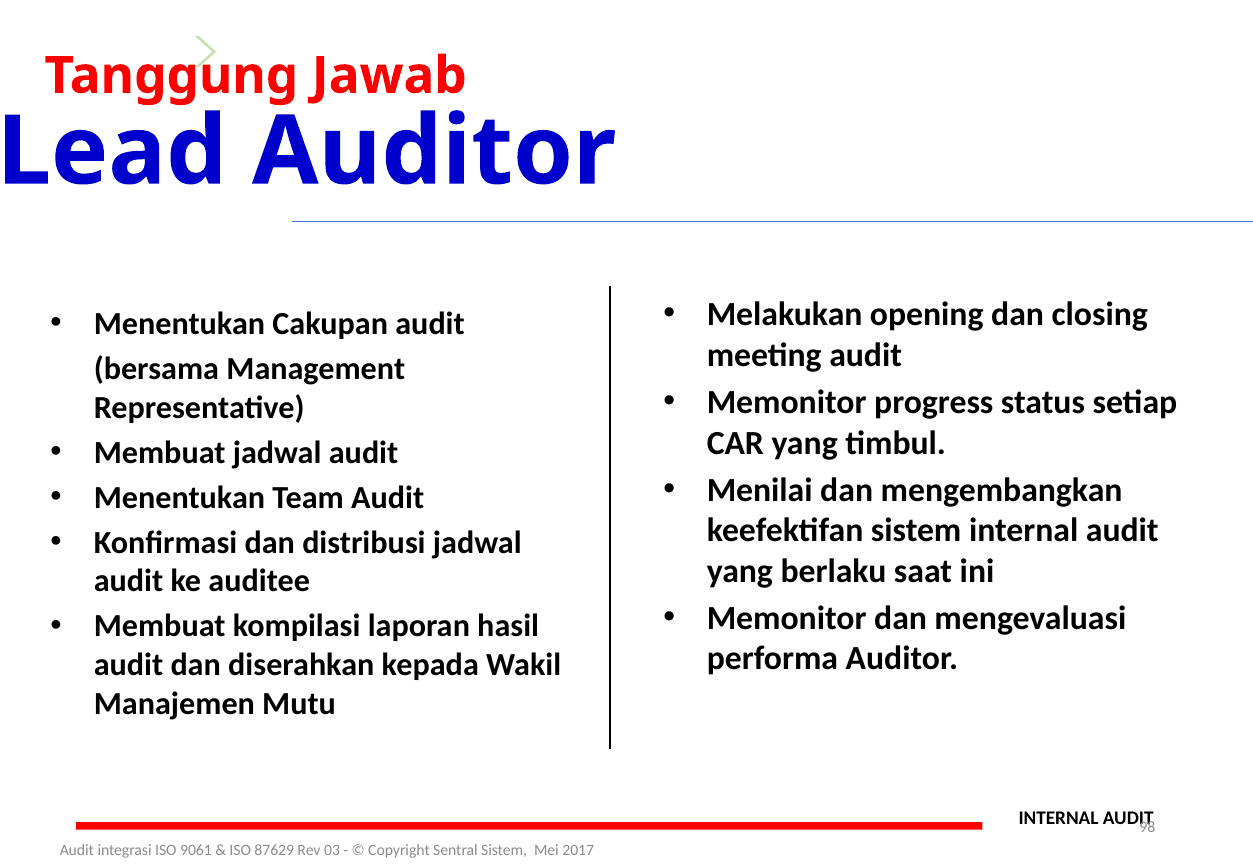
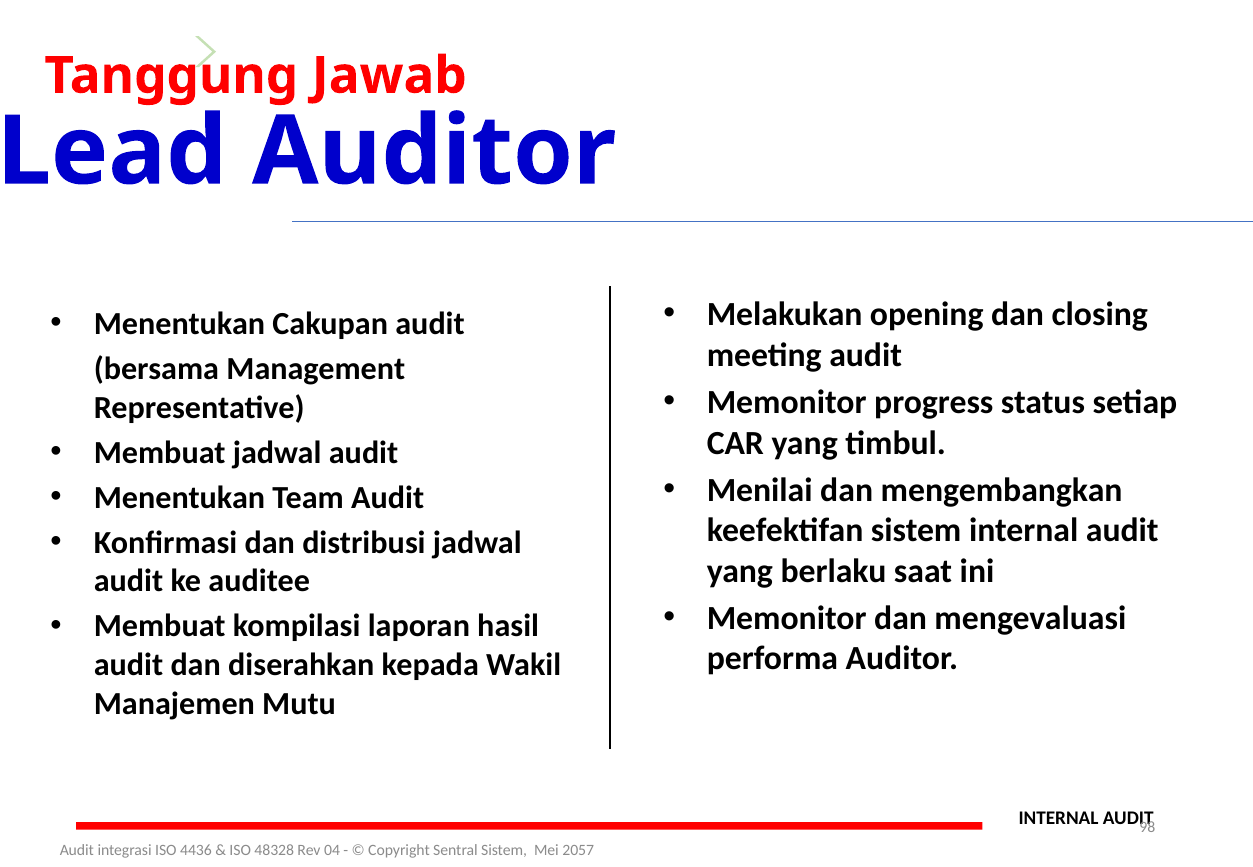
9061: 9061 -> 4436 (196, 851)
87629: 87629 -> 48328 (274, 851)
03: 03 -> 04 (332, 851)
2017: 2017 -> 2057 (578, 851)
